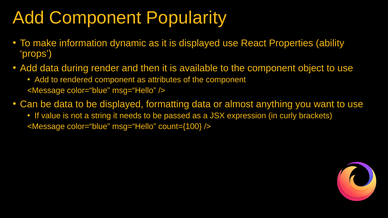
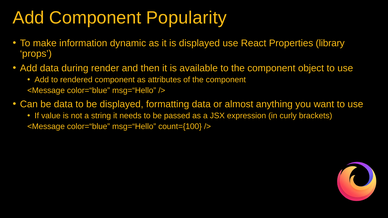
ability: ability -> library (330, 43)
